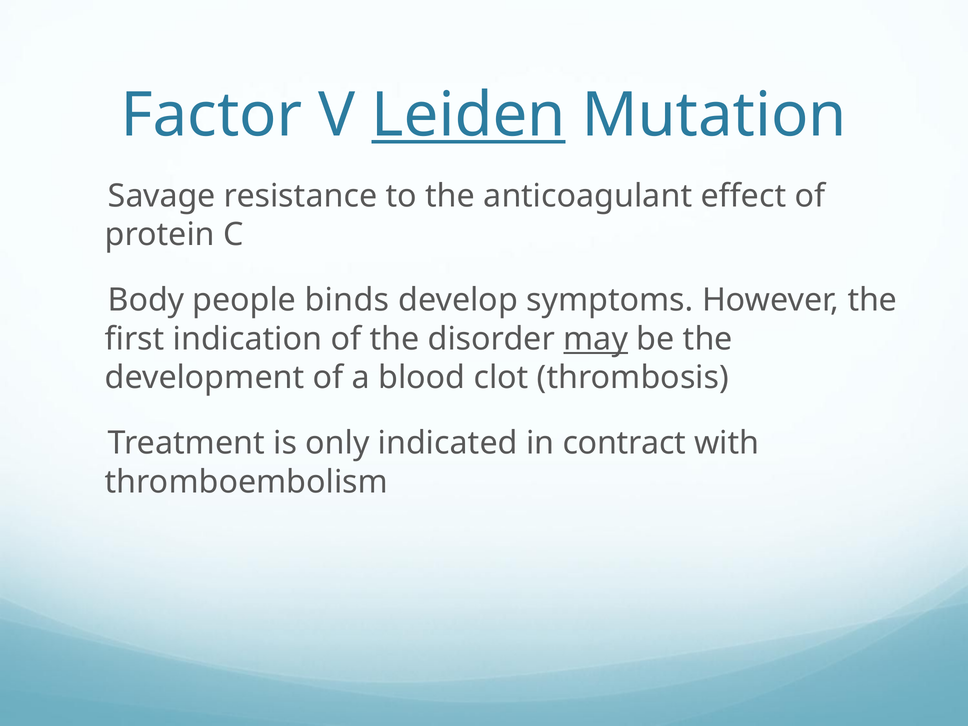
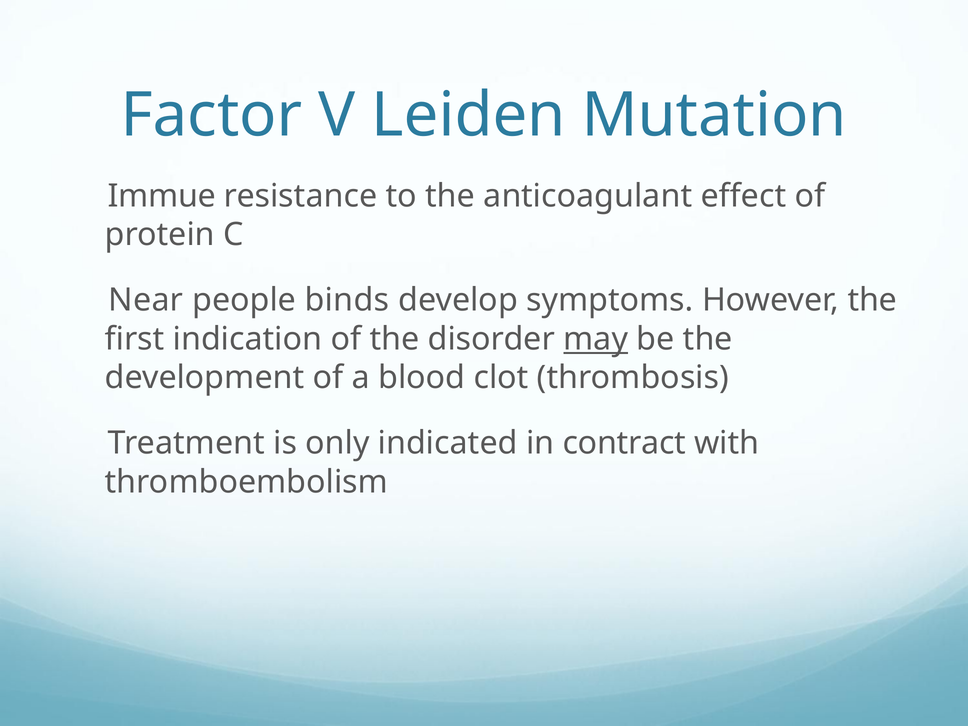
Leiden underline: present -> none (469, 115)
Savage: Savage -> Immue (162, 196)
Body: Body -> Near (146, 300)
